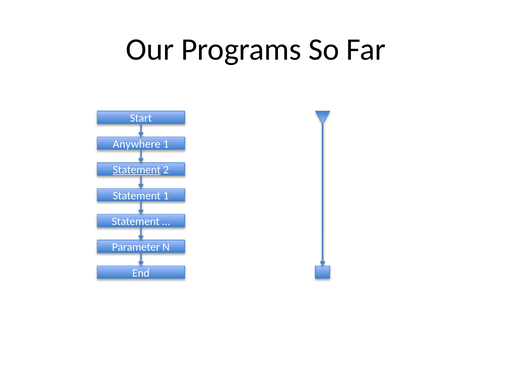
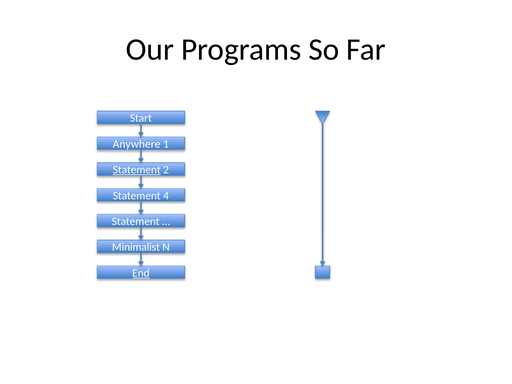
Statement 1: 1 -> 4 (166, 196)
Parameter: Parameter -> Minimalist (136, 247)
End underline: none -> present (141, 273)
